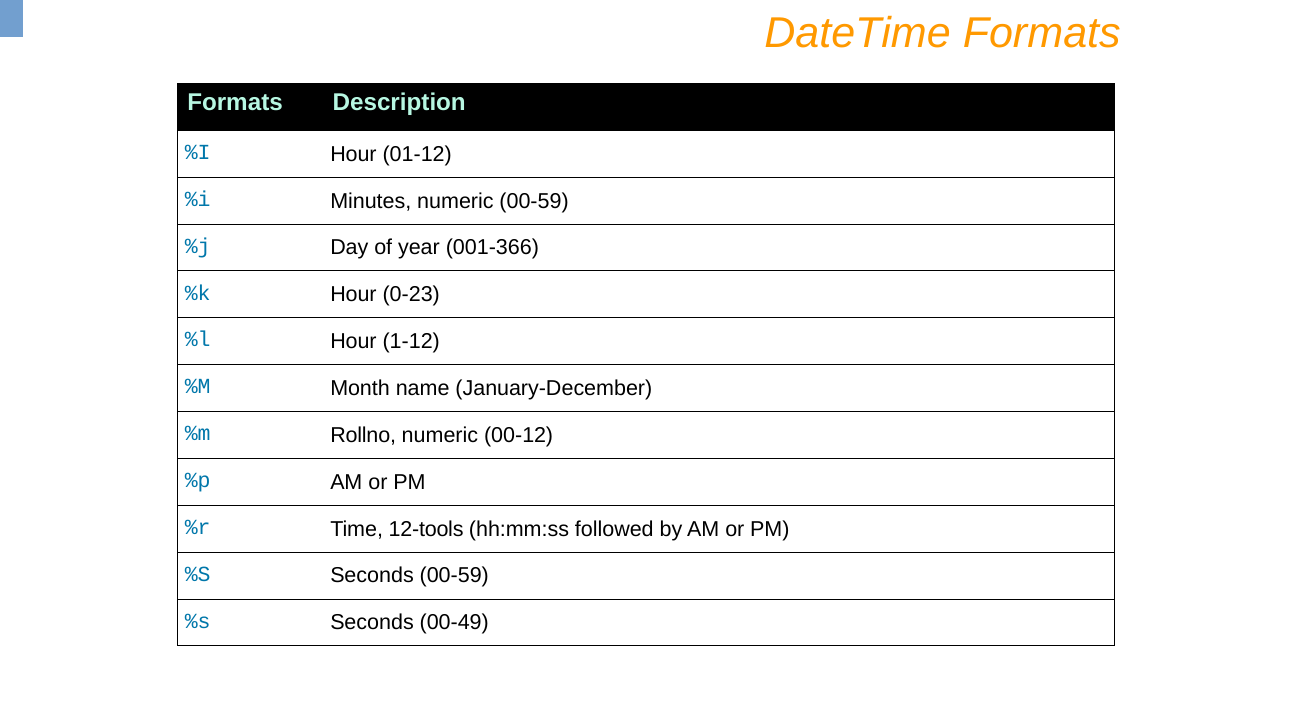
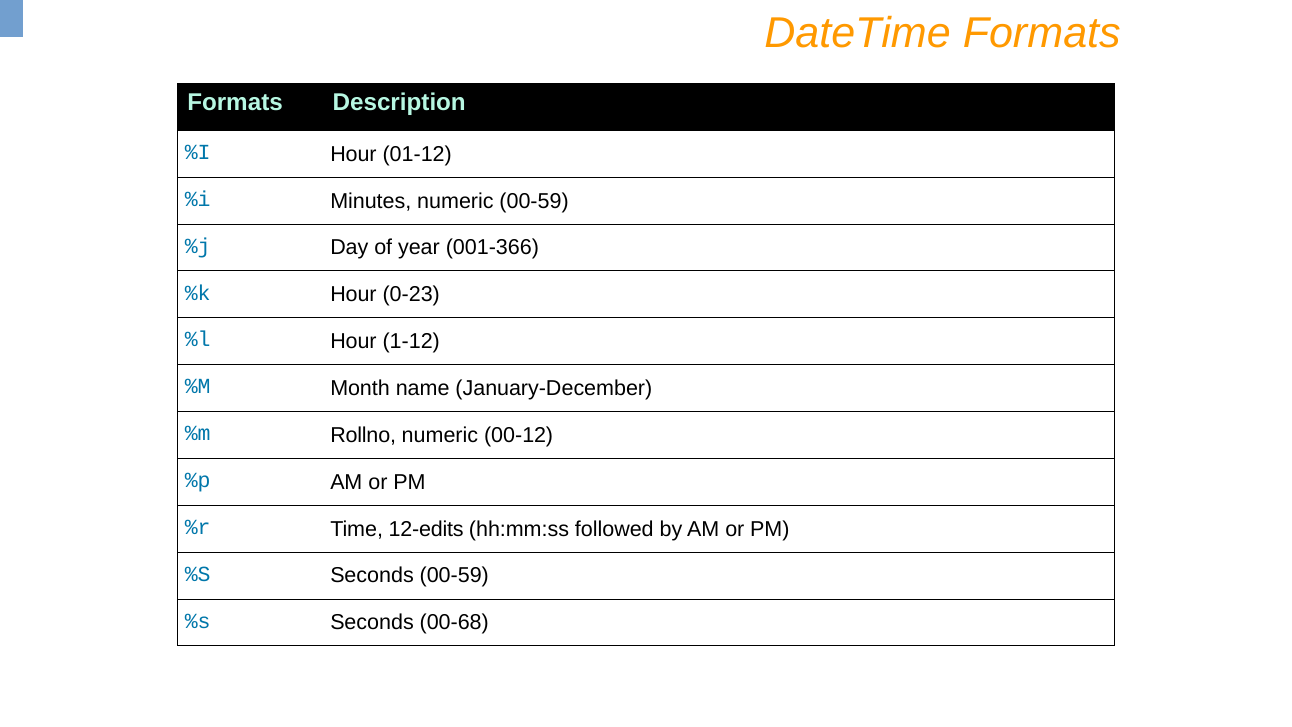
12-tools: 12-tools -> 12-edits (426, 529)
00-49: 00-49 -> 00-68 (454, 622)
